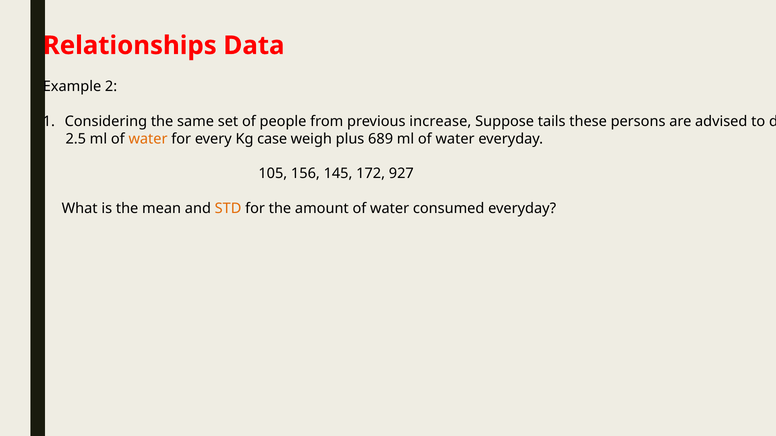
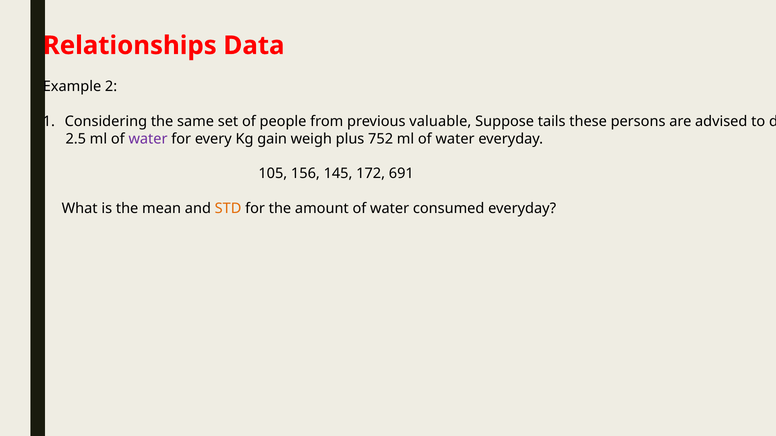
increase: increase -> valuable (440, 121)
water colour: orange -> purple (148, 139)
case: case -> gain (272, 139)
689: 689 -> 752 (381, 139)
927: 927 -> 691 (401, 174)
